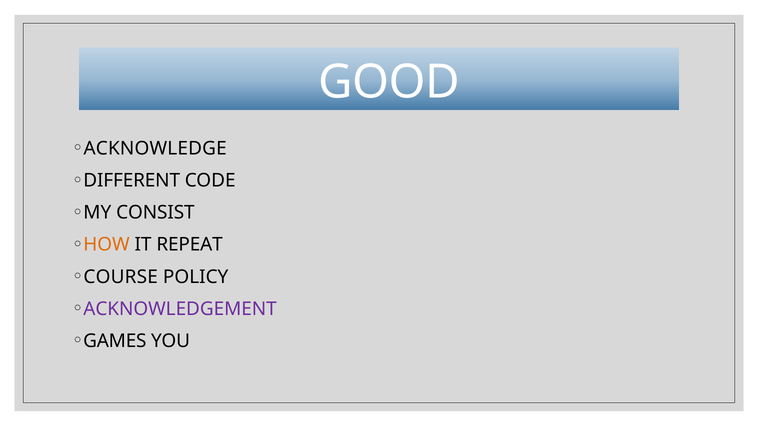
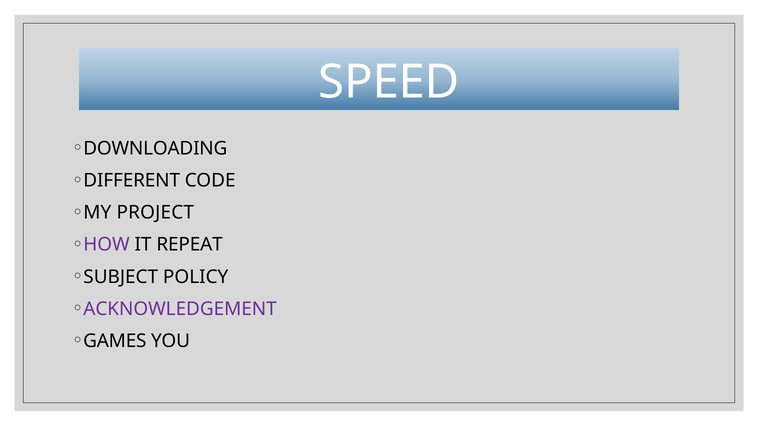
GOOD: GOOD -> SPEED (389, 82)
ACKNOWLEDGE: ACKNOWLEDGE -> DOWNLOADING (155, 149)
CONSIST: CONSIST -> PROJECT (155, 213)
HOW colour: orange -> purple (107, 245)
COURSE: COURSE -> SUBJECT (121, 277)
